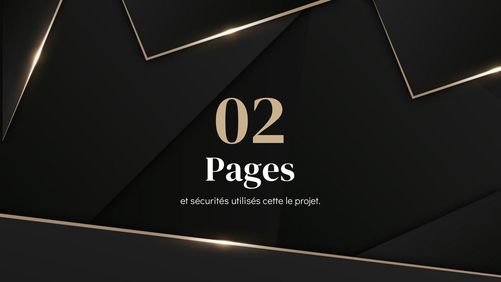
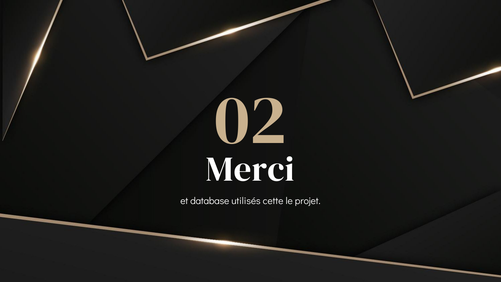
Pages: Pages -> Merci (250, 169)
sécurités: sécurités -> database (210, 201)
